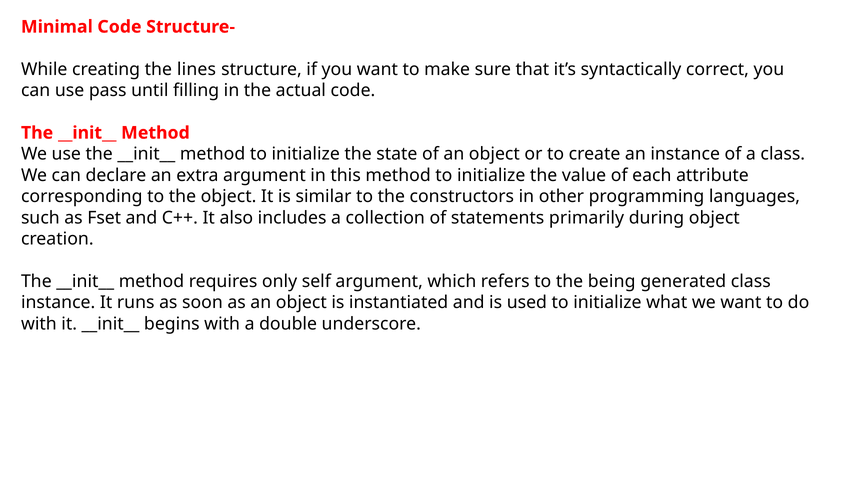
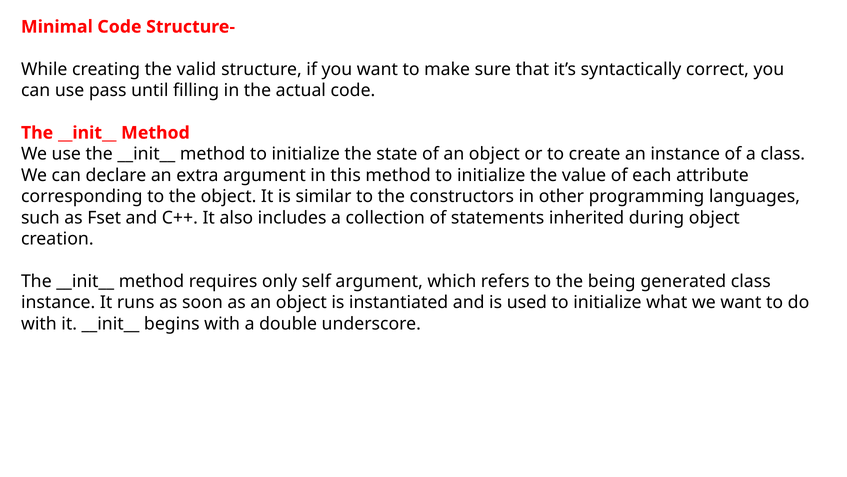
lines: lines -> valid (197, 69)
primarily: primarily -> inherited (587, 217)
